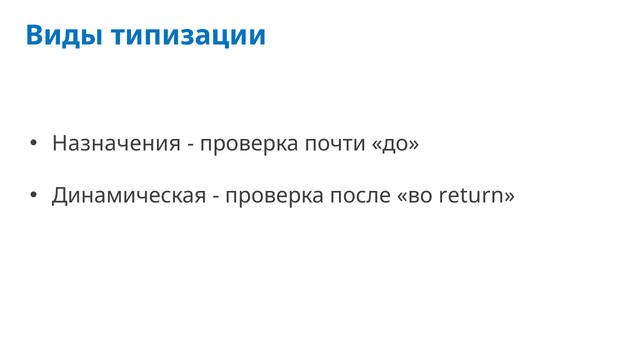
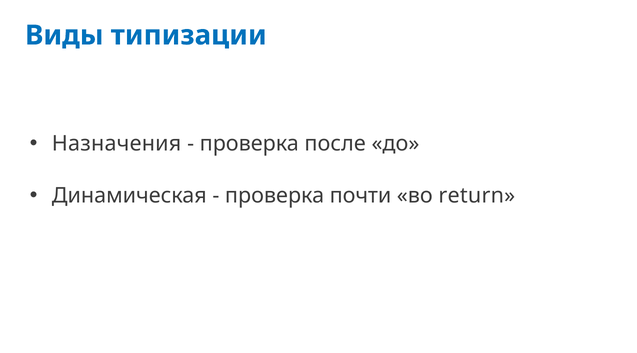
почти: почти -> после (335, 144)
после: после -> почти (361, 196)
